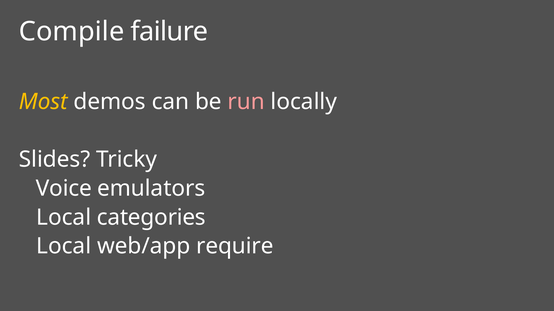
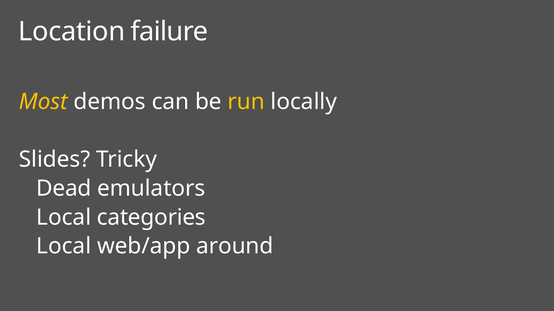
Compile: Compile -> Location (72, 32)
run colour: pink -> yellow (246, 102)
Voice: Voice -> Dead (64, 189)
require: require -> around (235, 247)
